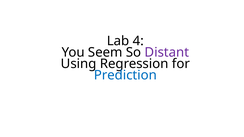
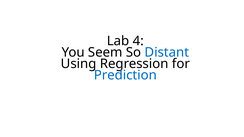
Distant colour: purple -> blue (167, 52)
